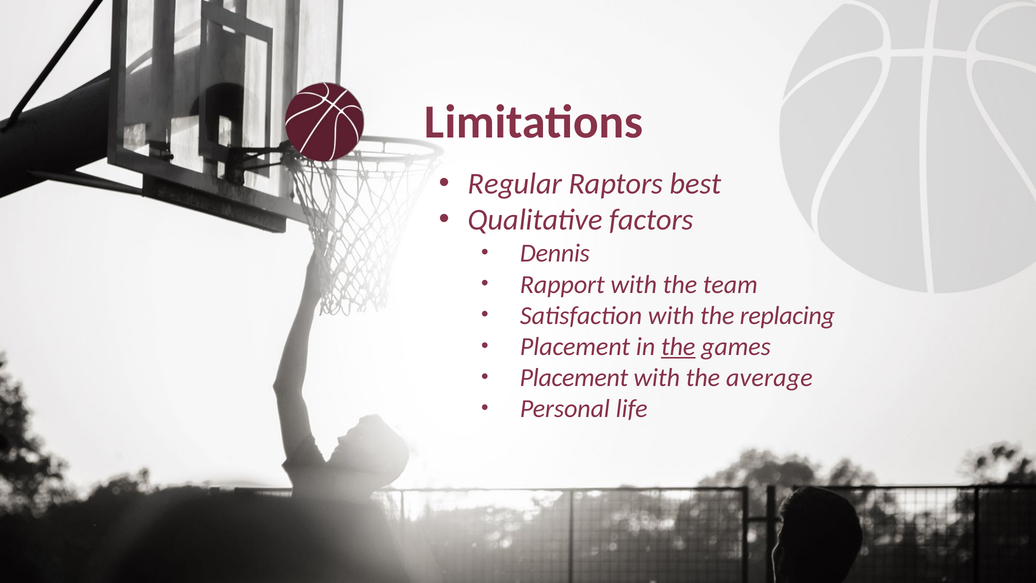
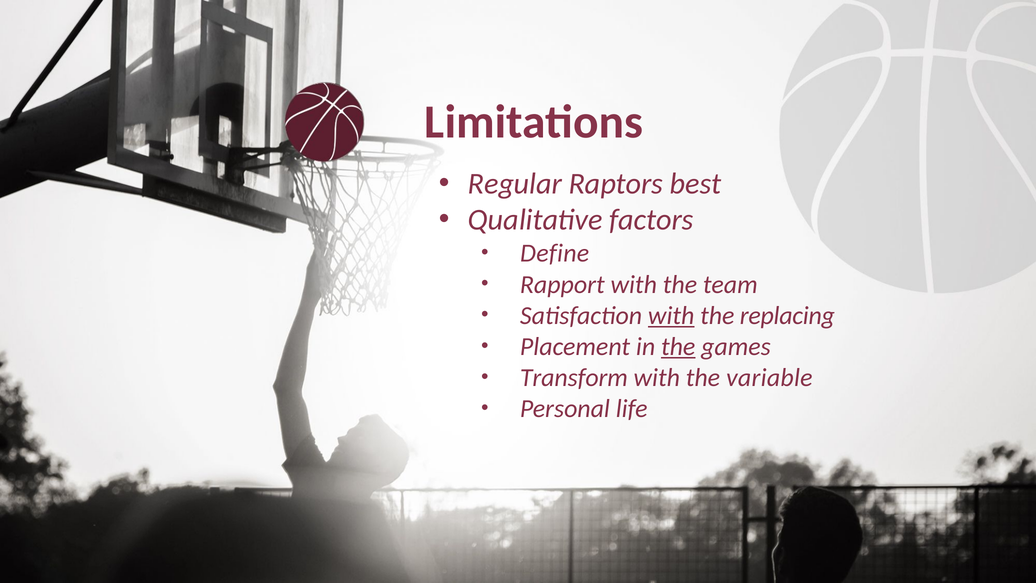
Dennis: Dennis -> Define (555, 253)
with underline: none -> present (671, 316)
Placement: Placement -> Transform (574, 378)
average: average -> variable (769, 378)
